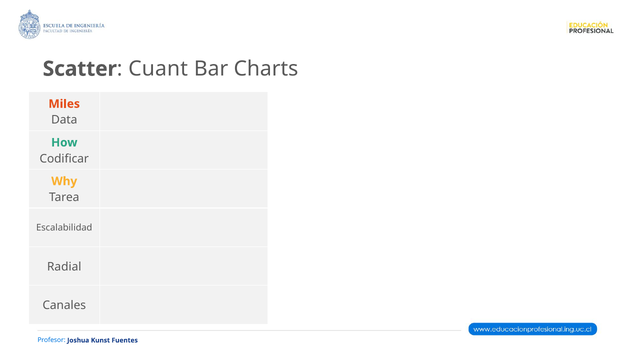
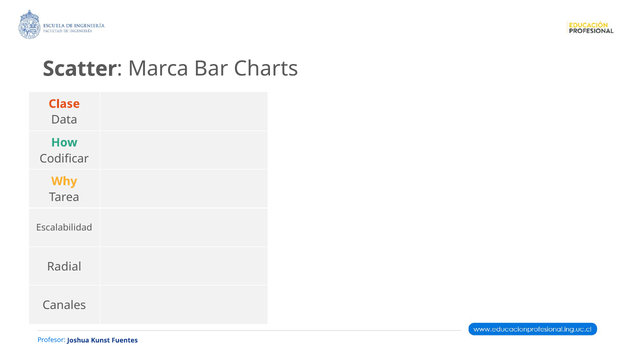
Cuant: Cuant -> Marca (158, 69)
Miles: Miles -> Clase (64, 104)
